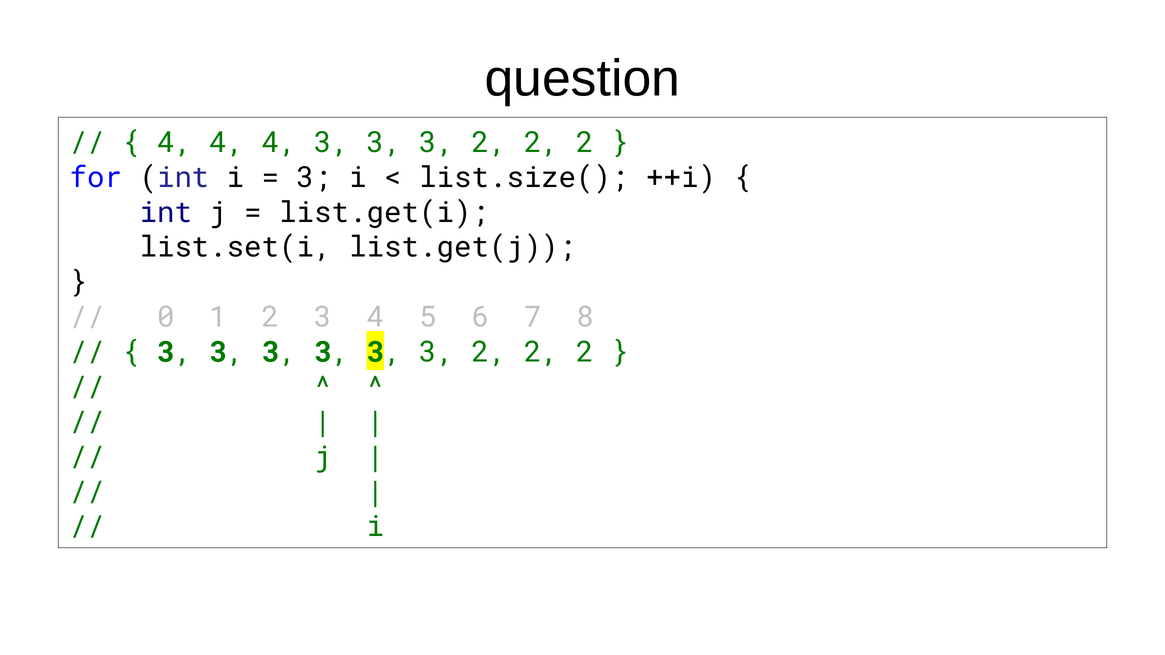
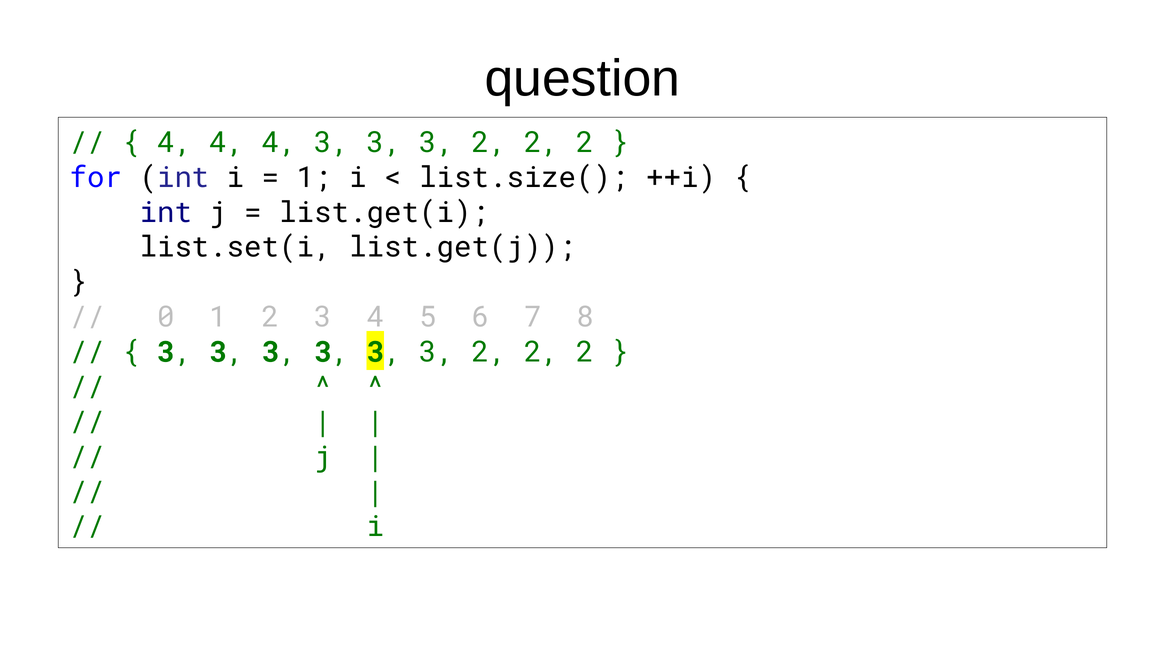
3: 3 -> 1 (314, 178)
